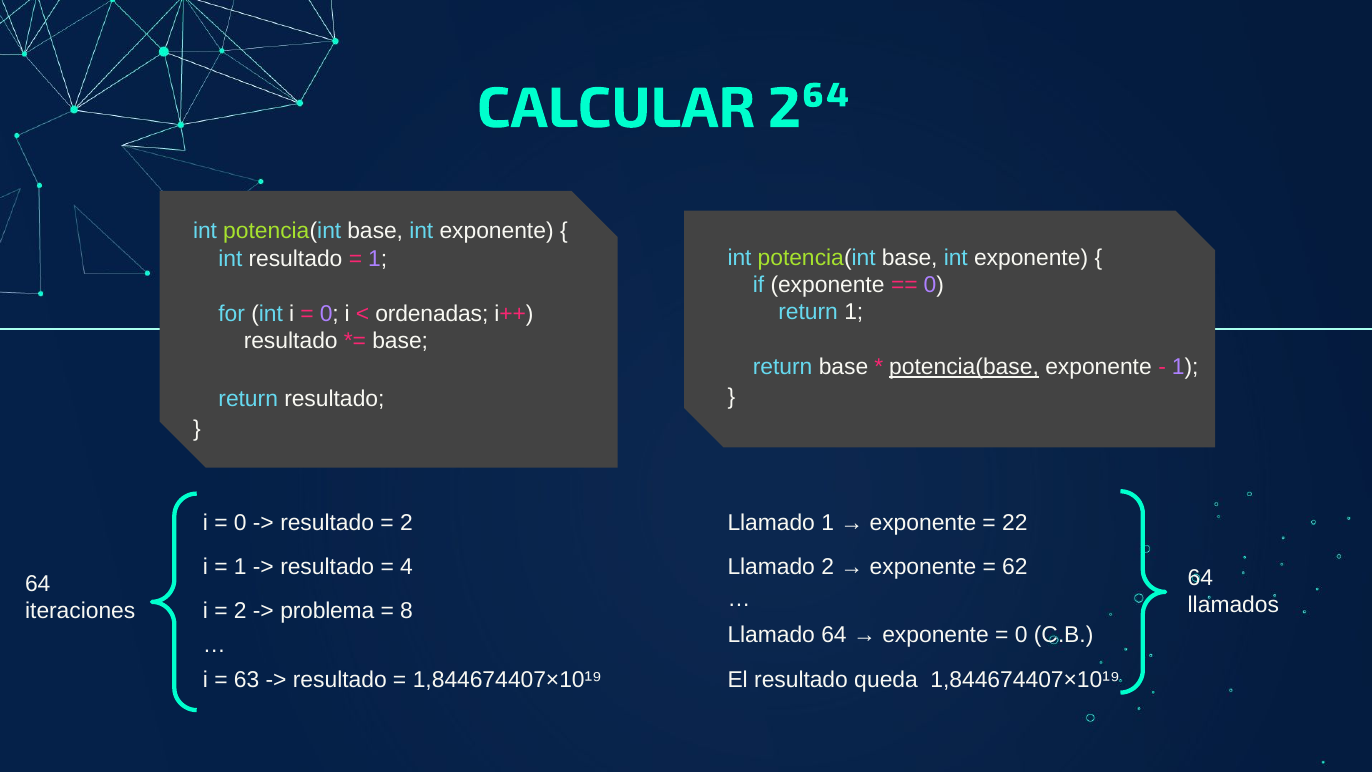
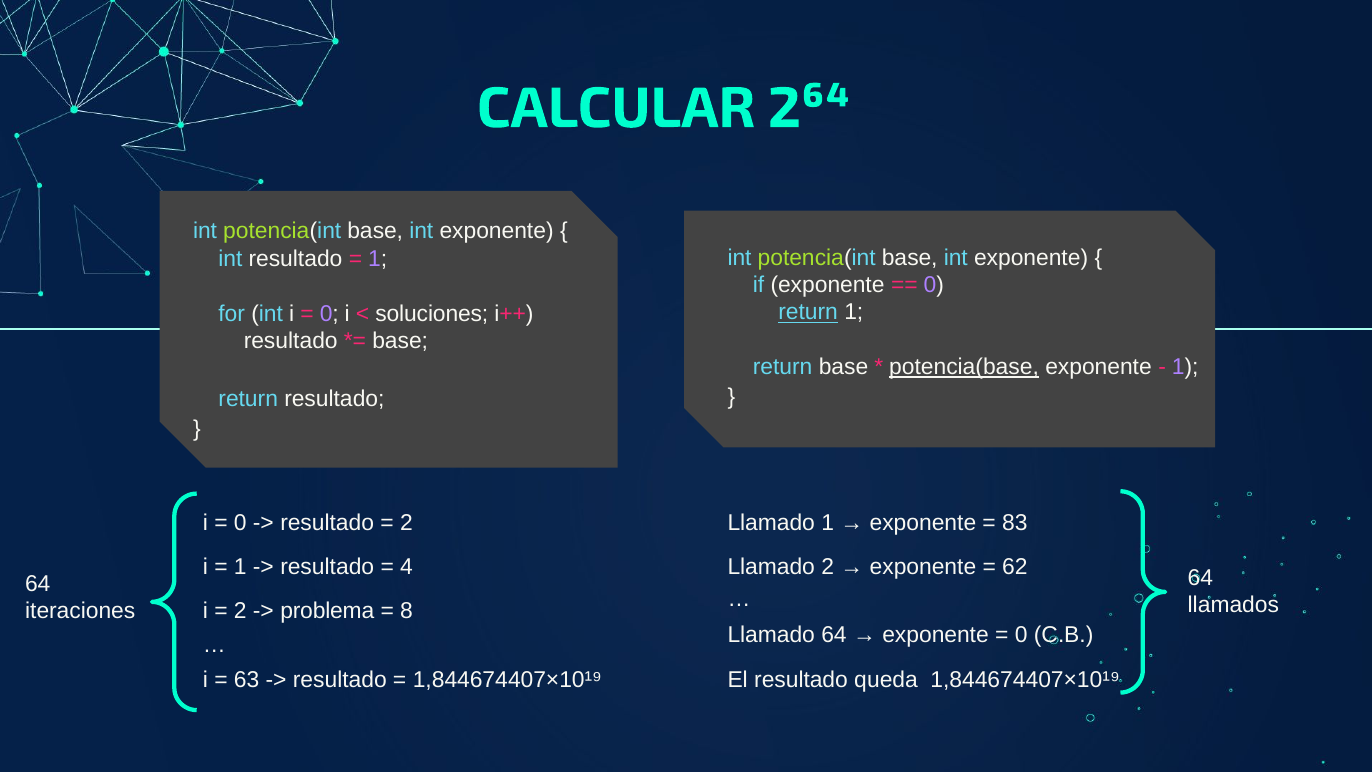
return underline: none -> present (808, 312)
ordenadas: ordenadas -> soluciones (432, 314)
22: 22 -> 83 (1015, 523)
